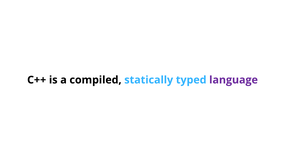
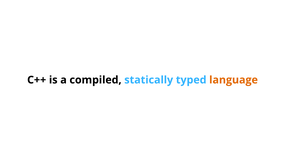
language colour: purple -> orange (234, 80)
